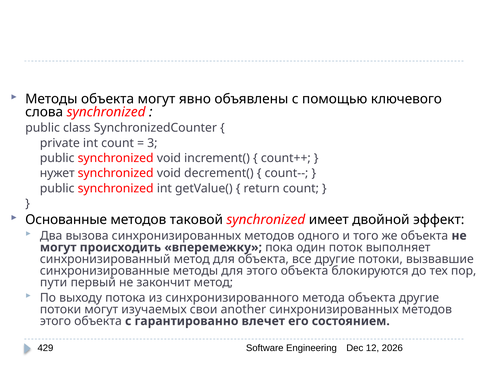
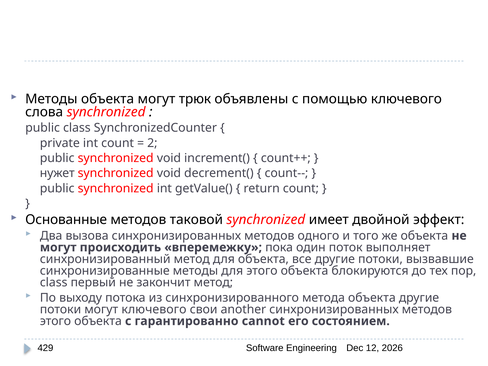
явно: явно -> трюк (195, 99)
3: 3 -> 2 (152, 143)
пути: пути -> class (54, 283)
могут изучаемых: изучаемых -> ключевого (154, 309)
влечет: влечет -> cannot (263, 321)
